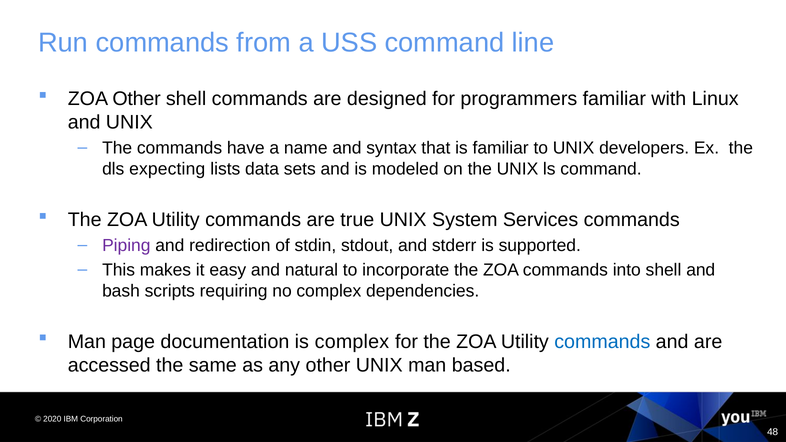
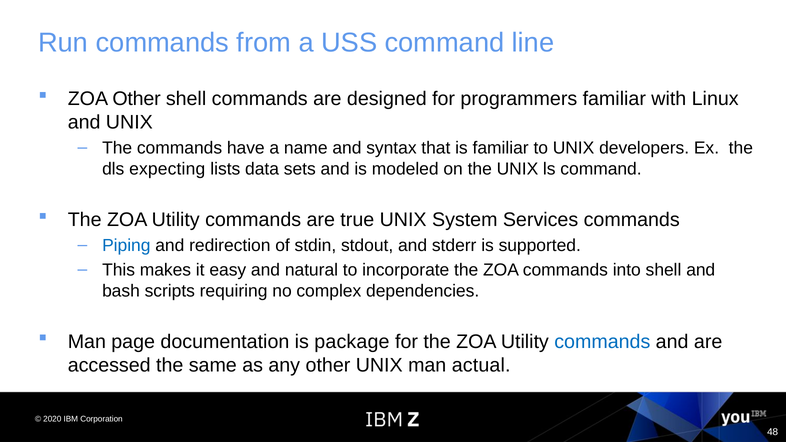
Piping colour: purple -> blue (126, 246)
is complex: complex -> package (352, 342)
based: based -> actual (481, 365)
